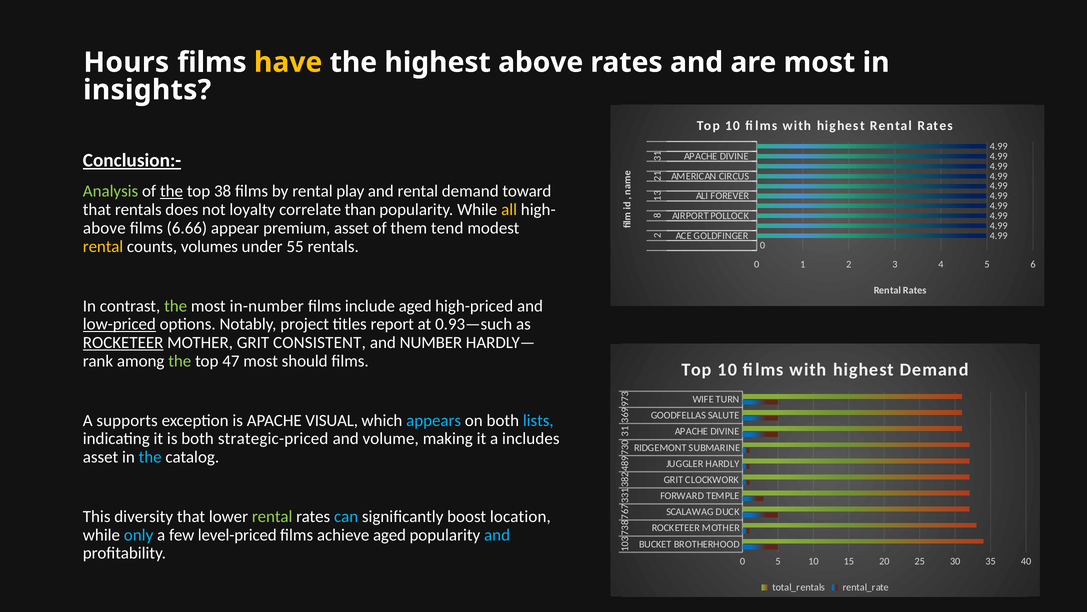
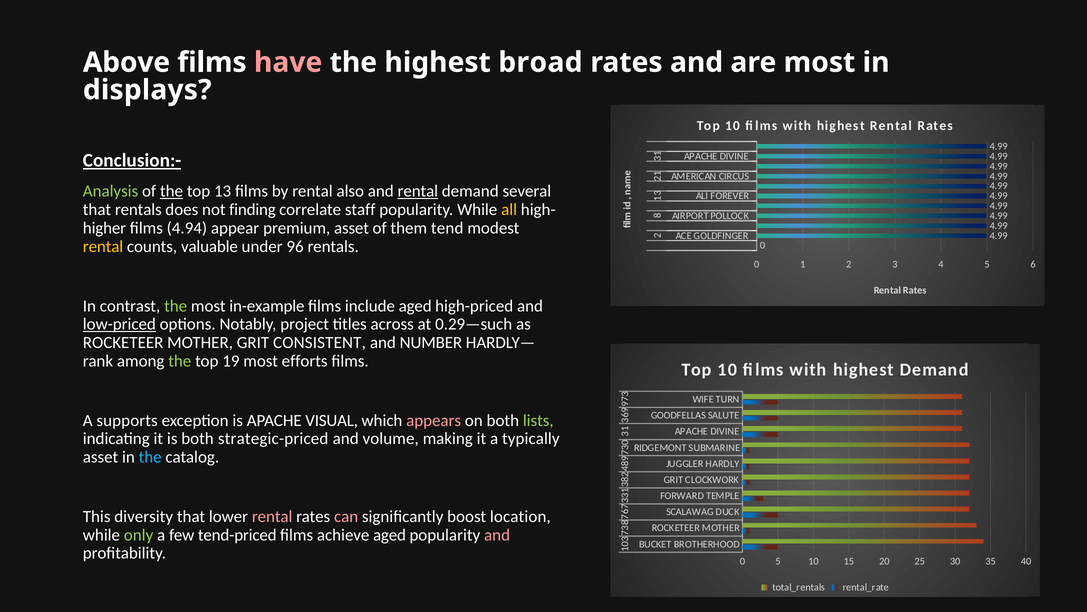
Hours: Hours -> Above (127, 62)
have colour: yellow -> pink (288, 62)
highest above: above -> broad (540, 62)
insights: insights -> displays (147, 90)
38: 38 -> 13 (223, 191)
play: play -> also (350, 191)
rental underline: none -> present (418, 191)
toward: toward -> several (527, 191)
loyalty: loyalty -> finding (252, 210)
than: than -> staff (360, 210)
above: above -> higher (105, 228)
6.66: 6.66 -> 4.94 (187, 228)
volumes: volumes -> valuable (209, 246)
55: 55 -> 96 (295, 246)
in-number: in-number -> in-example (267, 306)
report: report -> across (392, 324)
0.93—such: 0.93—such -> 0.29—such (474, 324)
ROCKETEER underline: present -> none (123, 342)
47: 47 -> 19 (231, 361)
should: should -> efforts (305, 361)
appears colour: light blue -> pink (434, 420)
lists colour: light blue -> light green (538, 420)
includes: includes -> typically (531, 438)
rental colour: light green -> pink (272, 516)
can colour: light blue -> pink (346, 516)
only colour: light blue -> light green (139, 534)
level-priced: level-priced -> tend-priced (237, 534)
and colour: light blue -> pink (497, 534)
